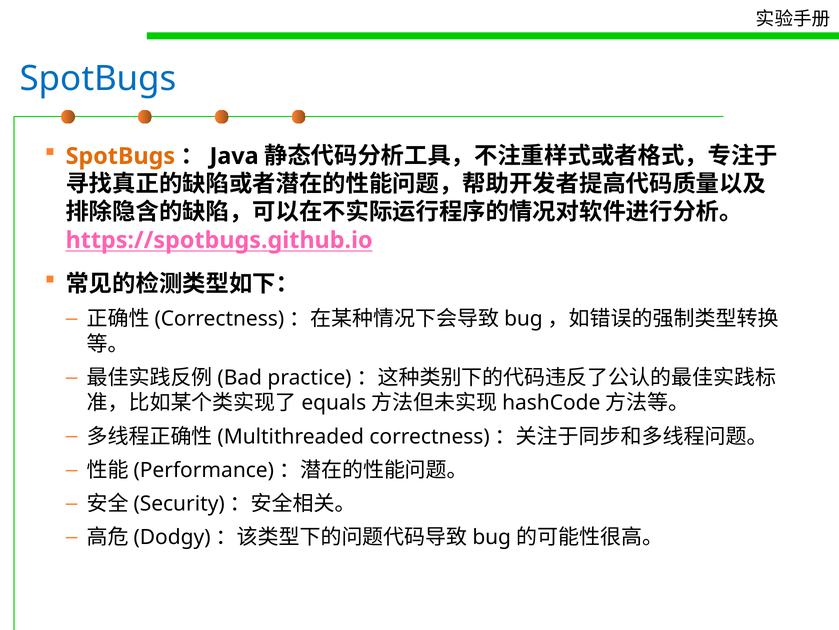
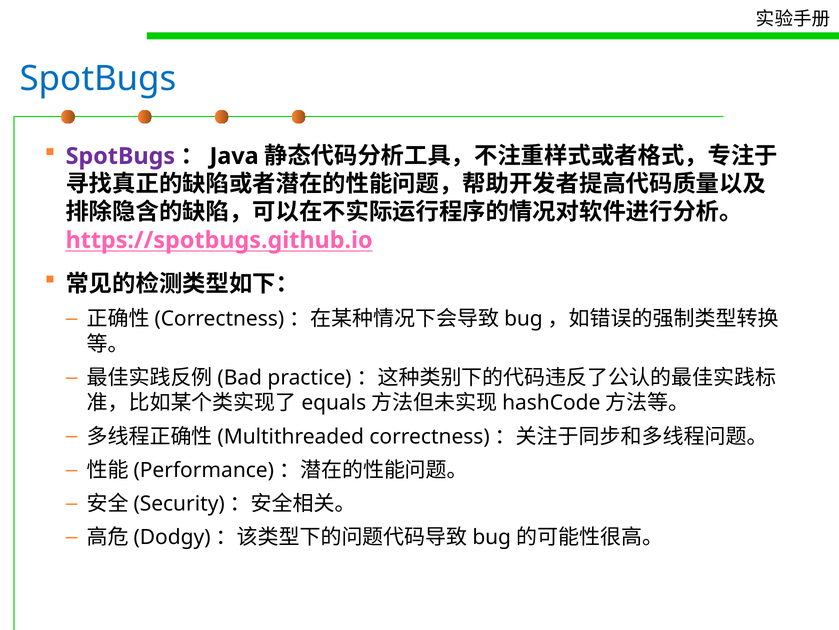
SpotBugs colour: orange -> purple (120, 156)
